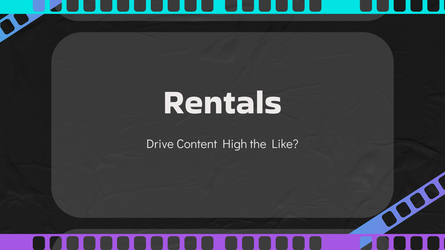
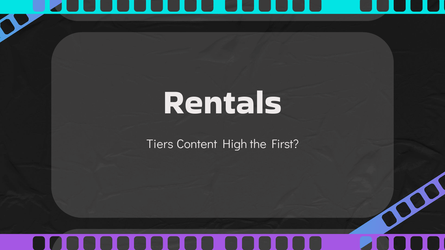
Drive: Drive -> Tiers (160, 144)
Like: Like -> First (285, 144)
